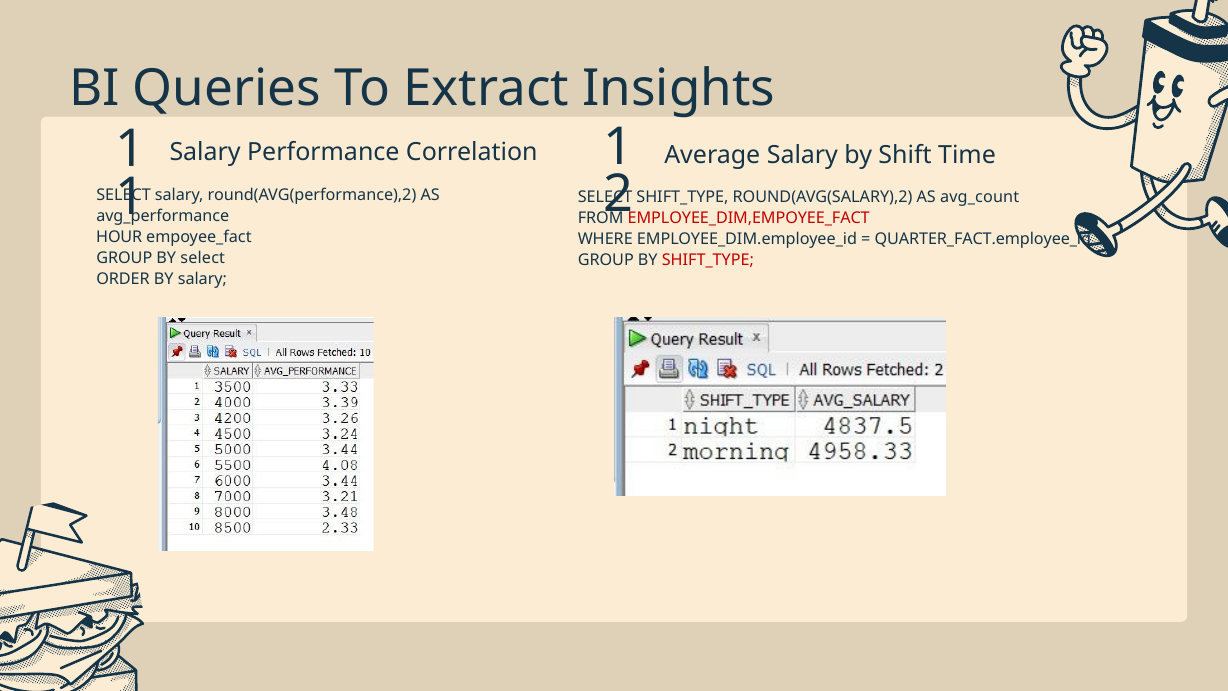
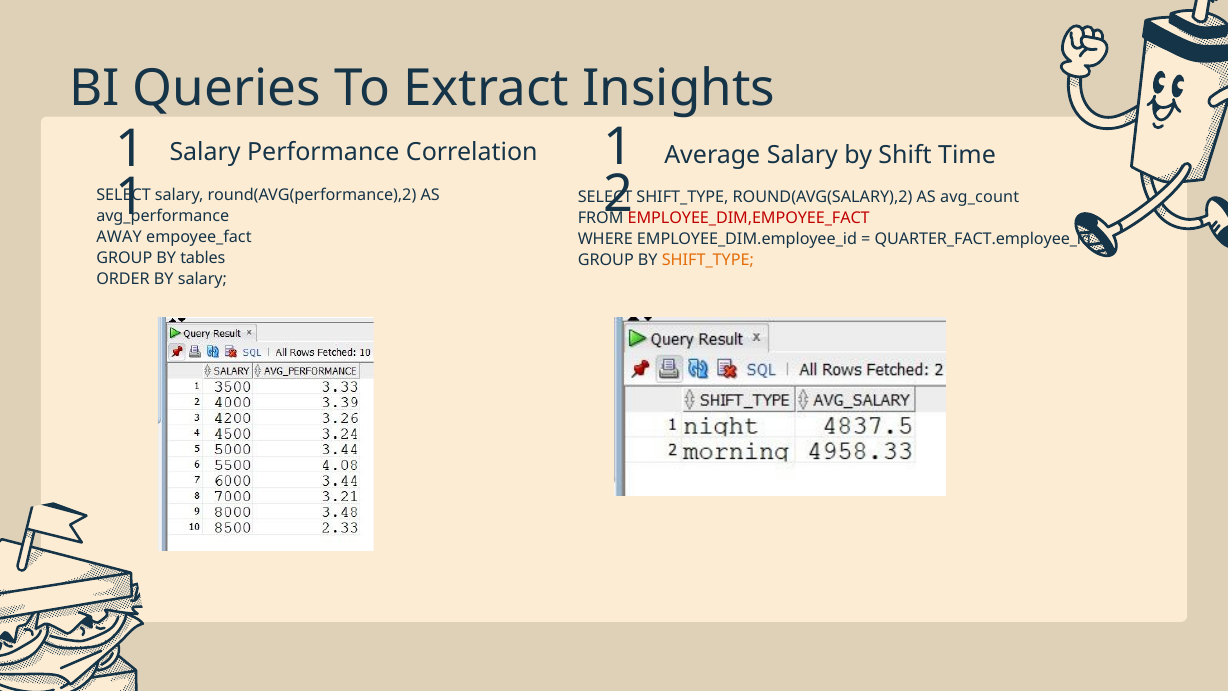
HOUR: HOUR -> AWAY (119, 237)
BY select: select -> tables (203, 258)
SHIFT_TYPE colour: red -> orange (708, 260)
